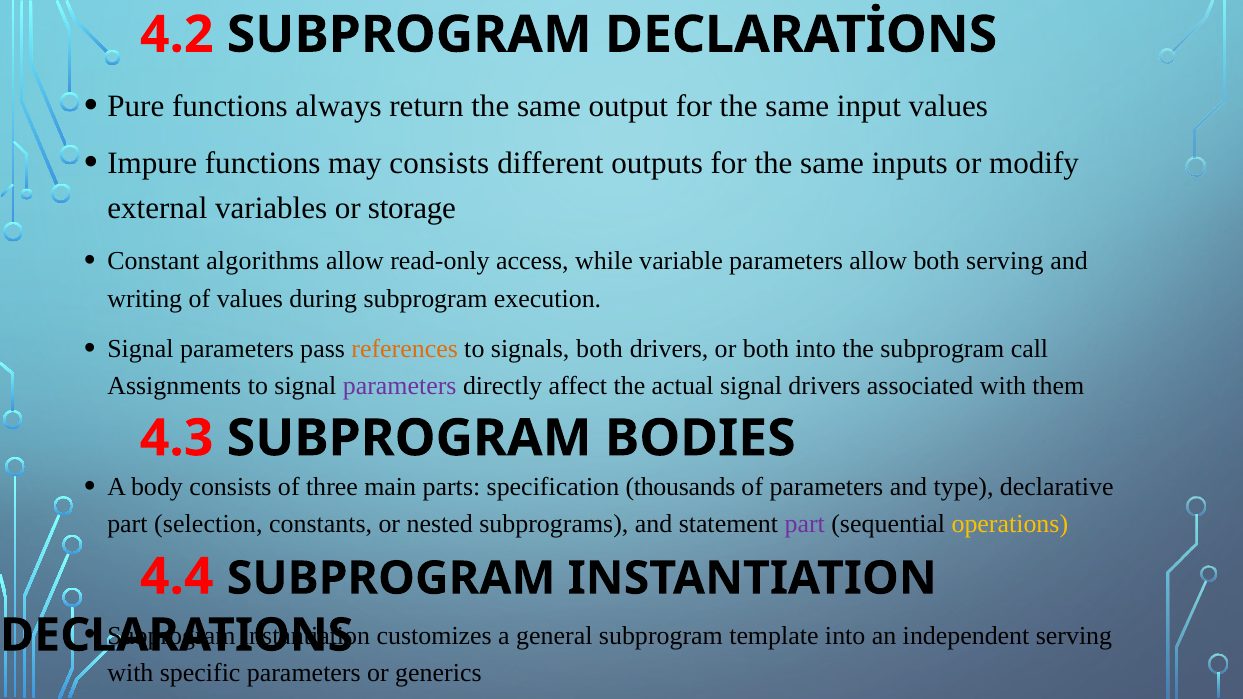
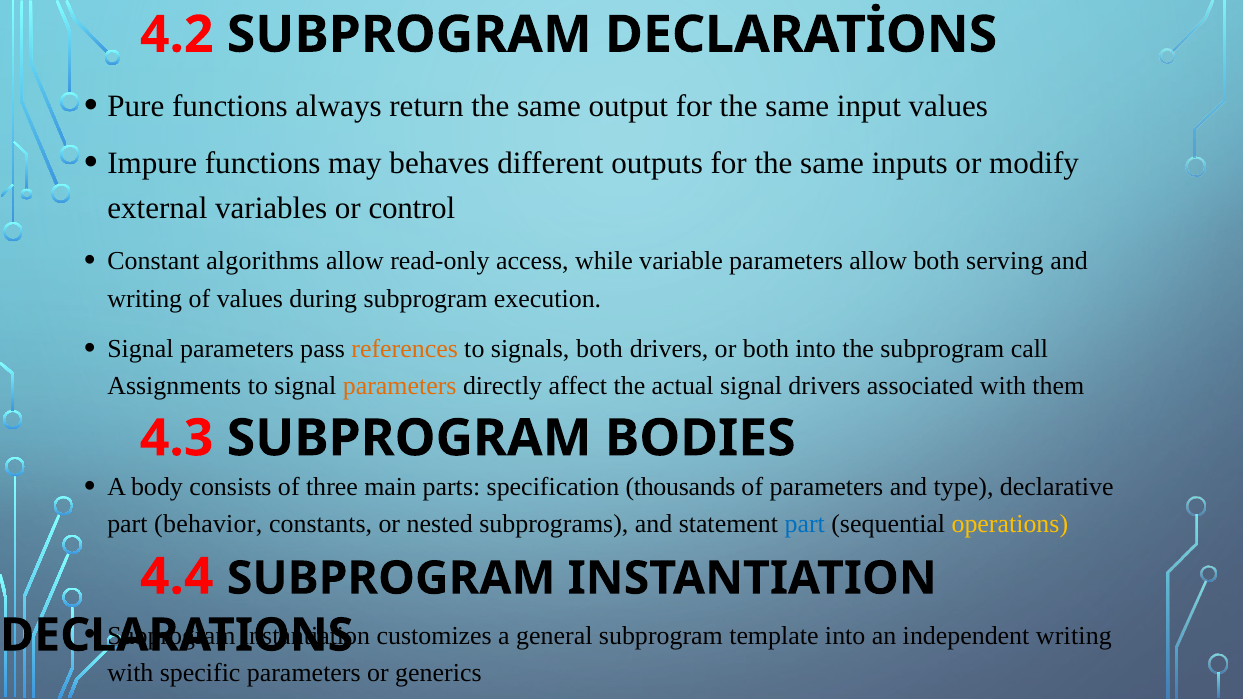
may consists: consists -> behaves (439, 164)
storage: storage -> control (412, 208)
parameters colour: purple -> orange (400, 386)
selection: selection -> behavior (208, 524)
part colour: purple -> blue (805, 524)
independent serving: serving -> writing (1074, 636)
